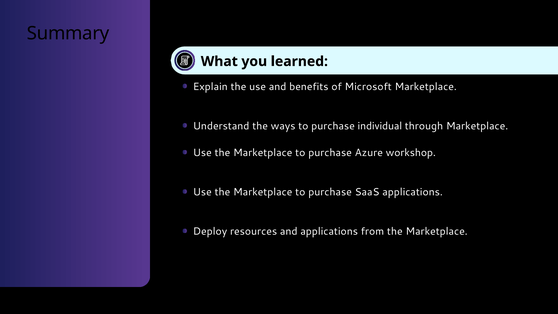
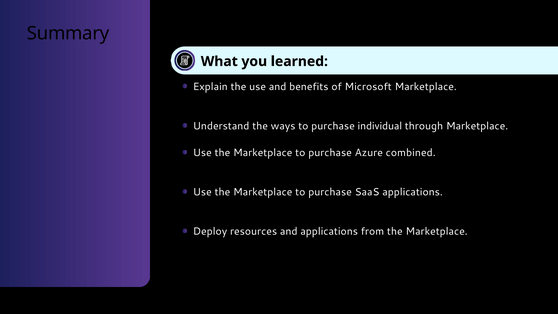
workshop: workshop -> combined (411, 153)
